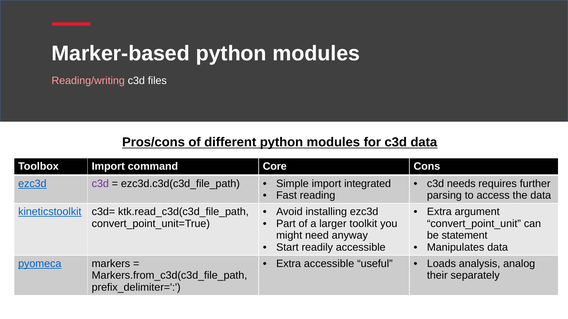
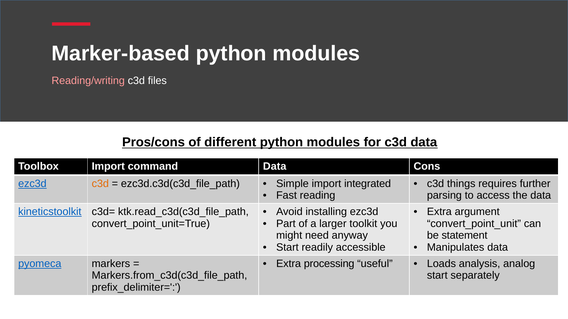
command Core: Core -> Data (275, 167)
c3d colour: purple -> orange (100, 184)
needs: needs -> things (461, 184)
Extra accessible: accessible -> processing (329, 264)
their: their -> start (437, 276)
